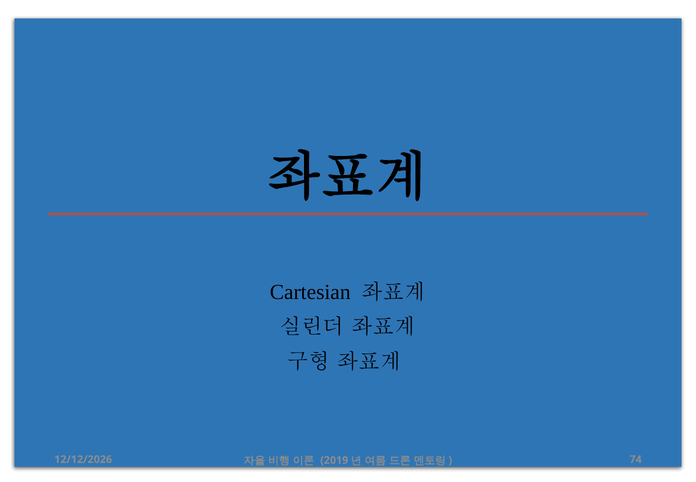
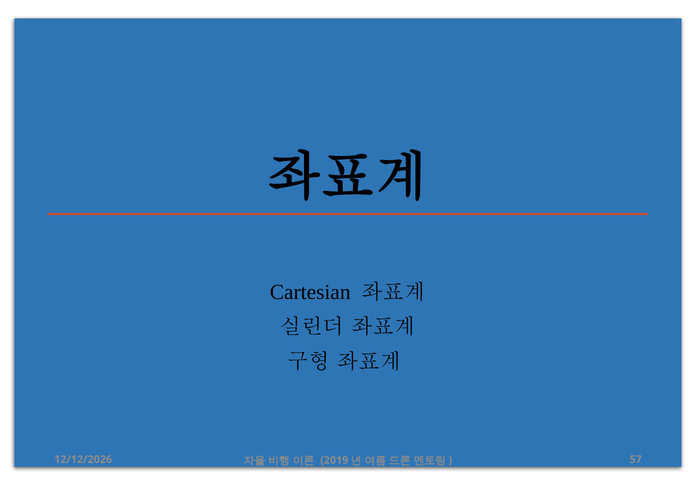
74: 74 -> 57 (636, 459)
